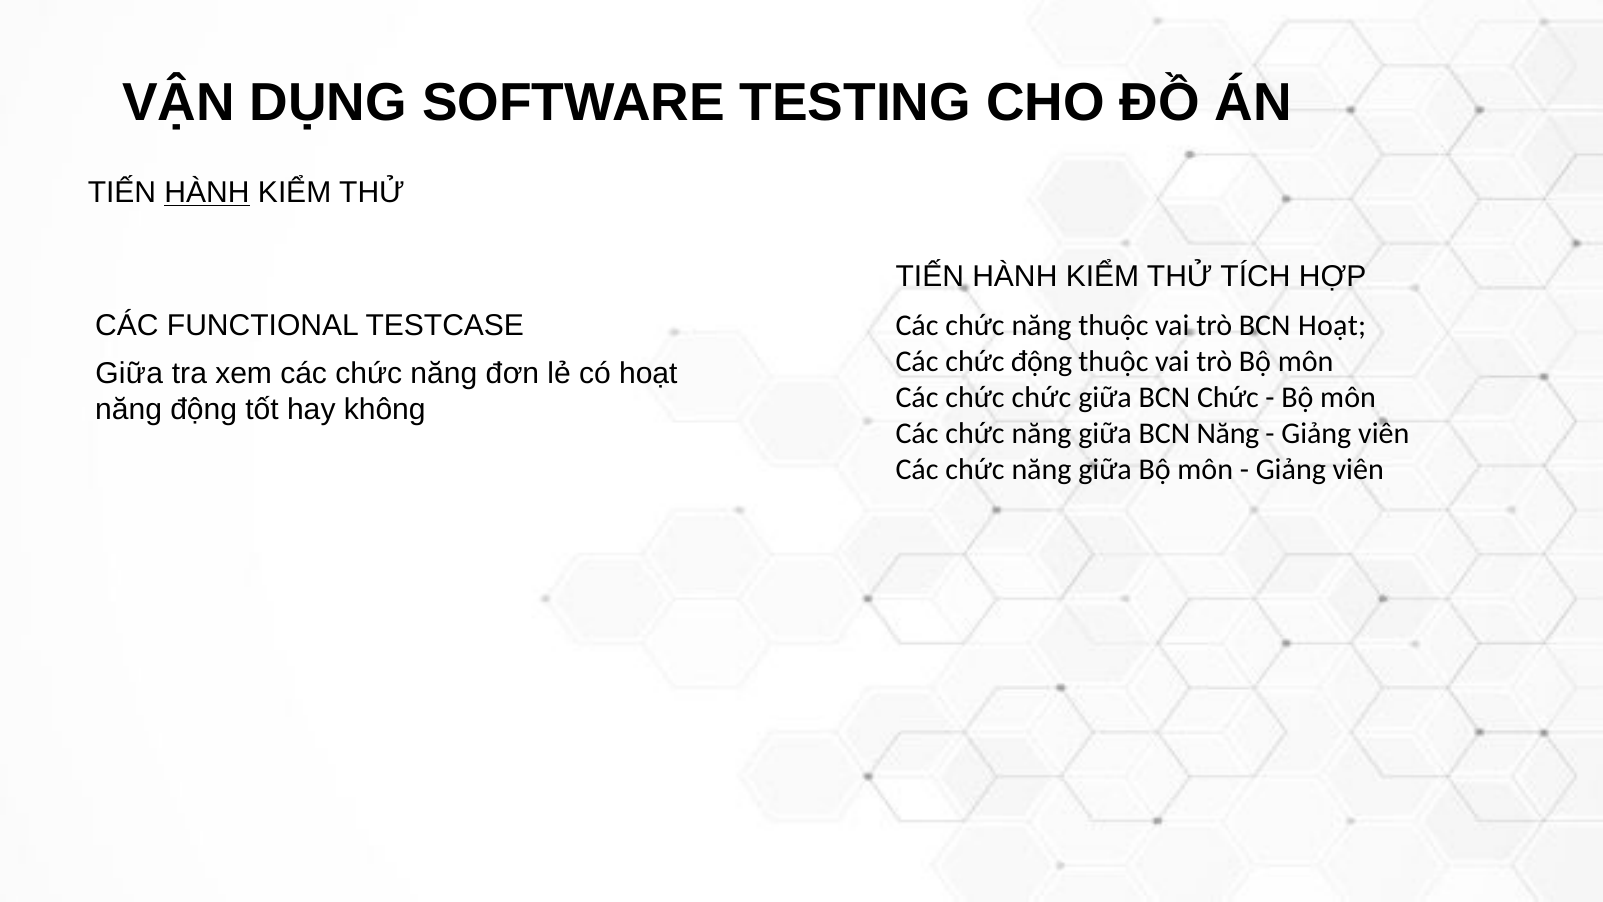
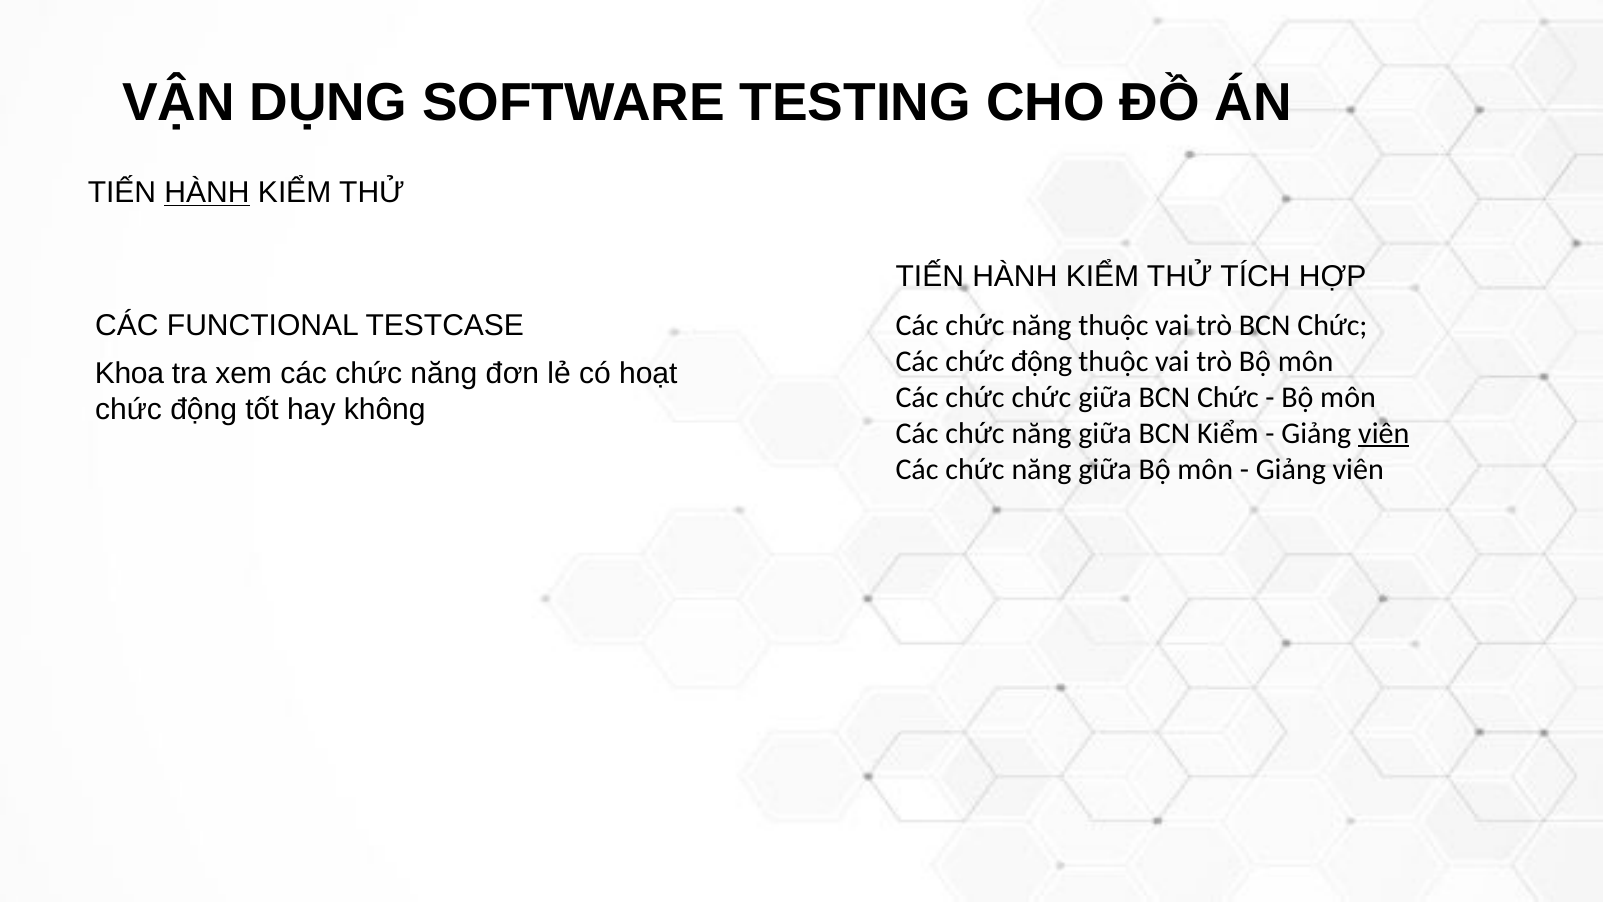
trò BCN Hoạt: Hoạt -> Chức (1332, 325)
Giữa: Giữa -> Khoa (129, 374)
năng: năng -> chức (129, 410)
BCN Năng: Năng -> Kiểm (1228, 433)
viên underline: none -> present (1384, 433)
